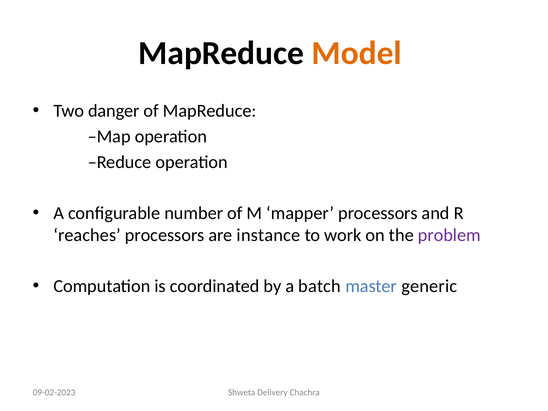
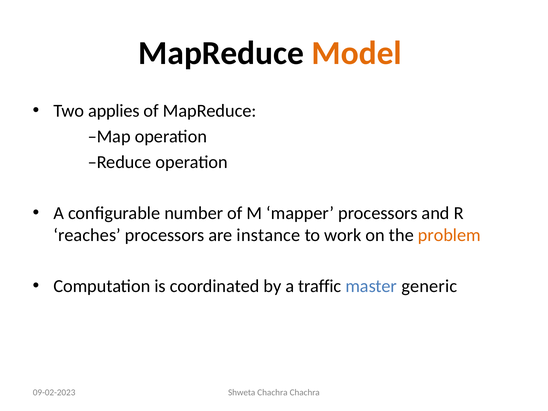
danger: danger -> applies (114, 111)
problem colour: purple -> orange (449, 235)
batch: batch -> traffic (320, 286)
Shweta Delivery: Delivery -> Chachra (272, 392)
